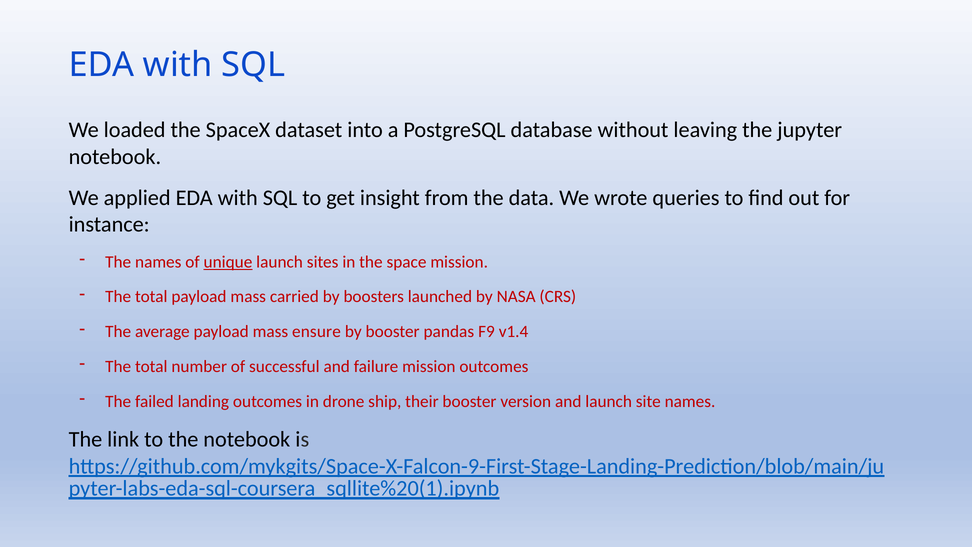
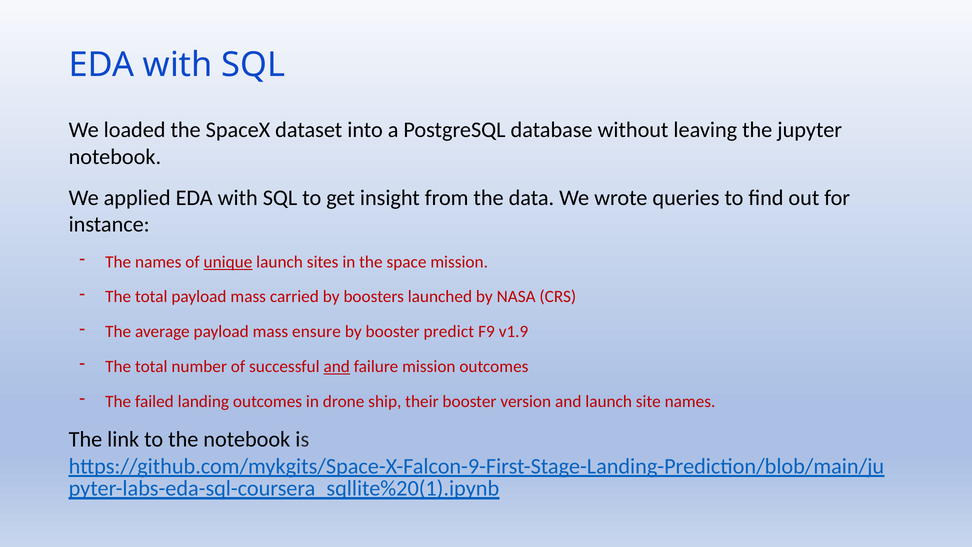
pandas: pandas -> predict (449, 331)
v1.4: v1.4 -> v1.9 (514, 331)
and underline: none -> present (337, 366)
